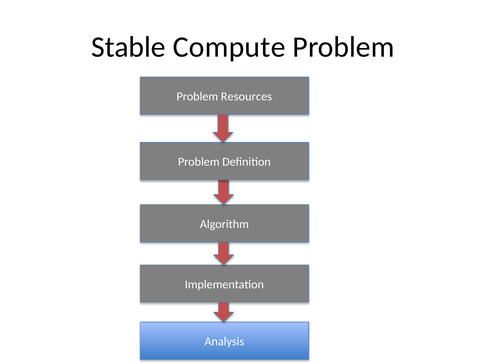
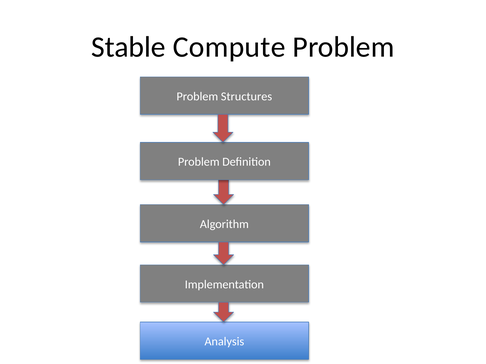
Resources: Resources -> Structures (247, 97)
